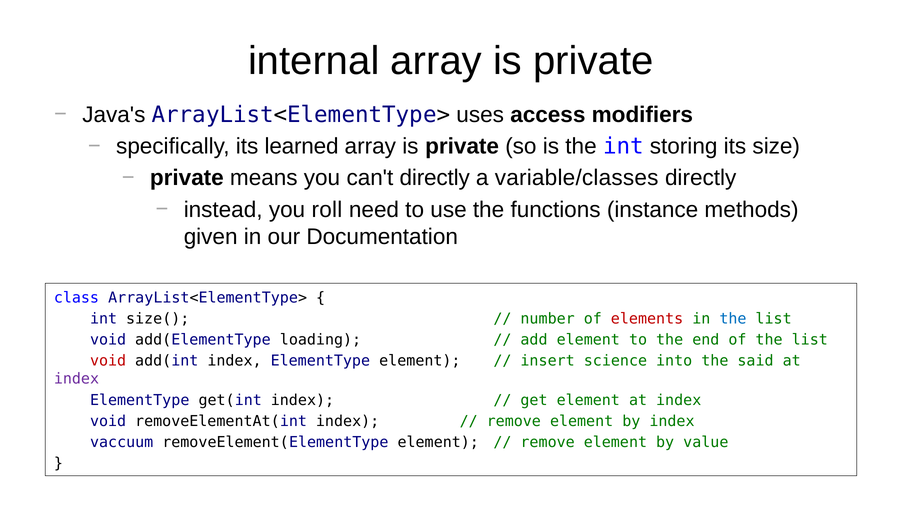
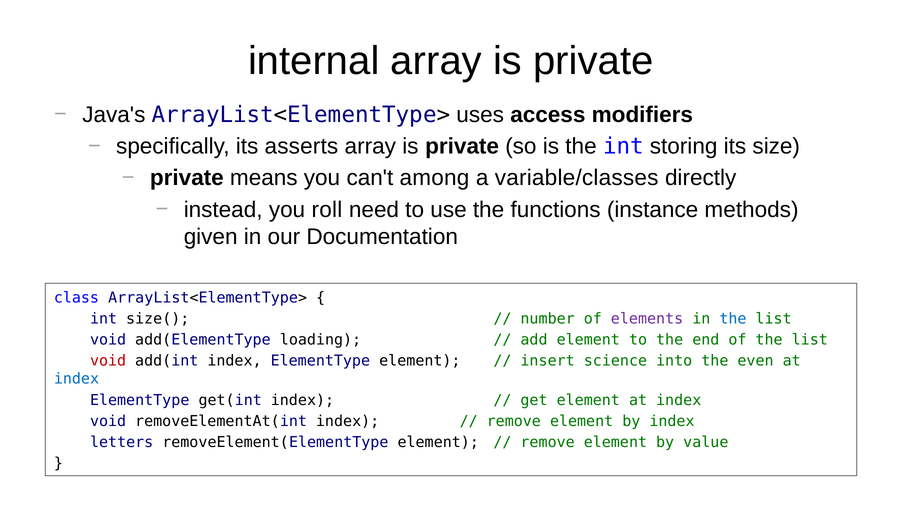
learned: learned -> asserts (301, 146)
can't directly: directly -> among (434, 178)
elements colour: red -> purple (647, 318)
said: said -> even (756, 361)
index colour: purple -> blue (77, 379)
vaccuum: vaccuum -> letters (122, 442)
